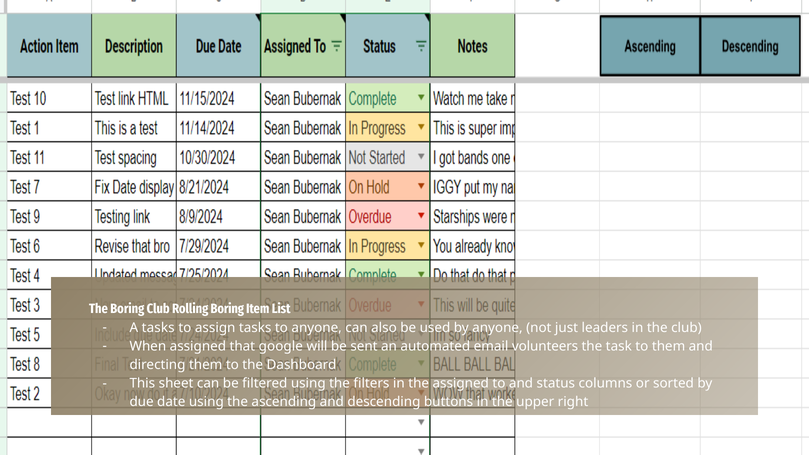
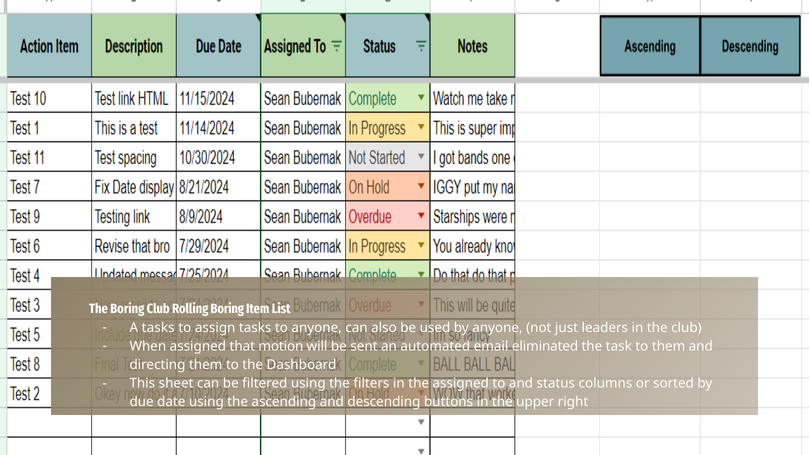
google: google -> motion (281, 346)
volunteers: volunteers -> eliminated (545, 346)
